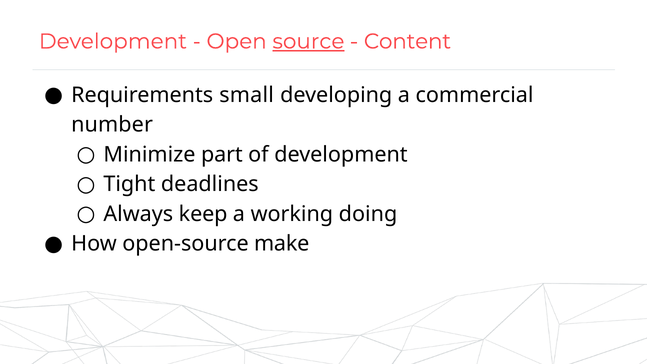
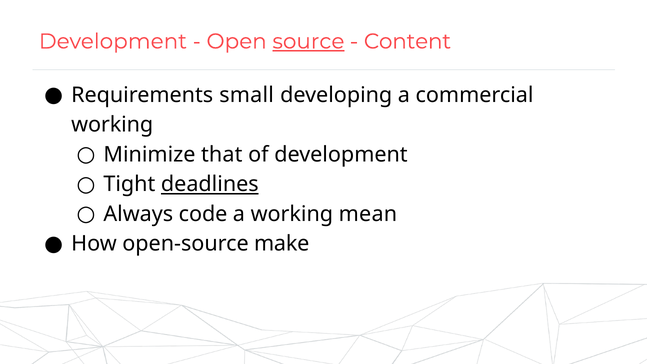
number: number -> working (112, 125)
part: part -> that (222, 155)
deadlines underline: none -> present (210, 184)
keep: keep -> code (203, 214)
doing: doing -> mean (368, 214)
